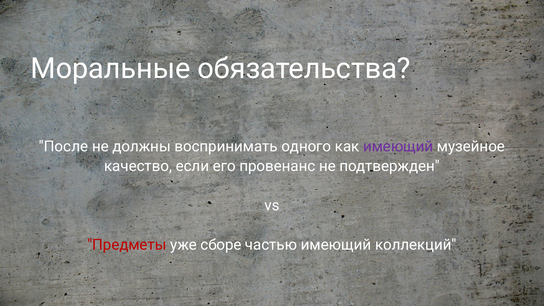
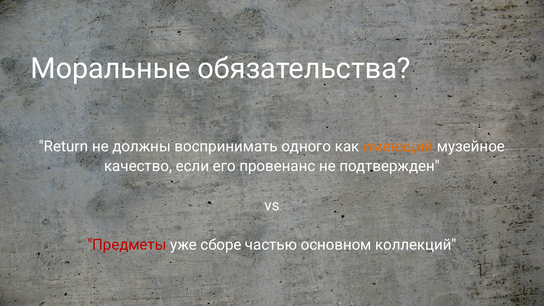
После: После -> Return (63, 147)
имеющий colour: purple -> orange (398, 147)
частью имеющий: имеющий -> основном (336, 245)
